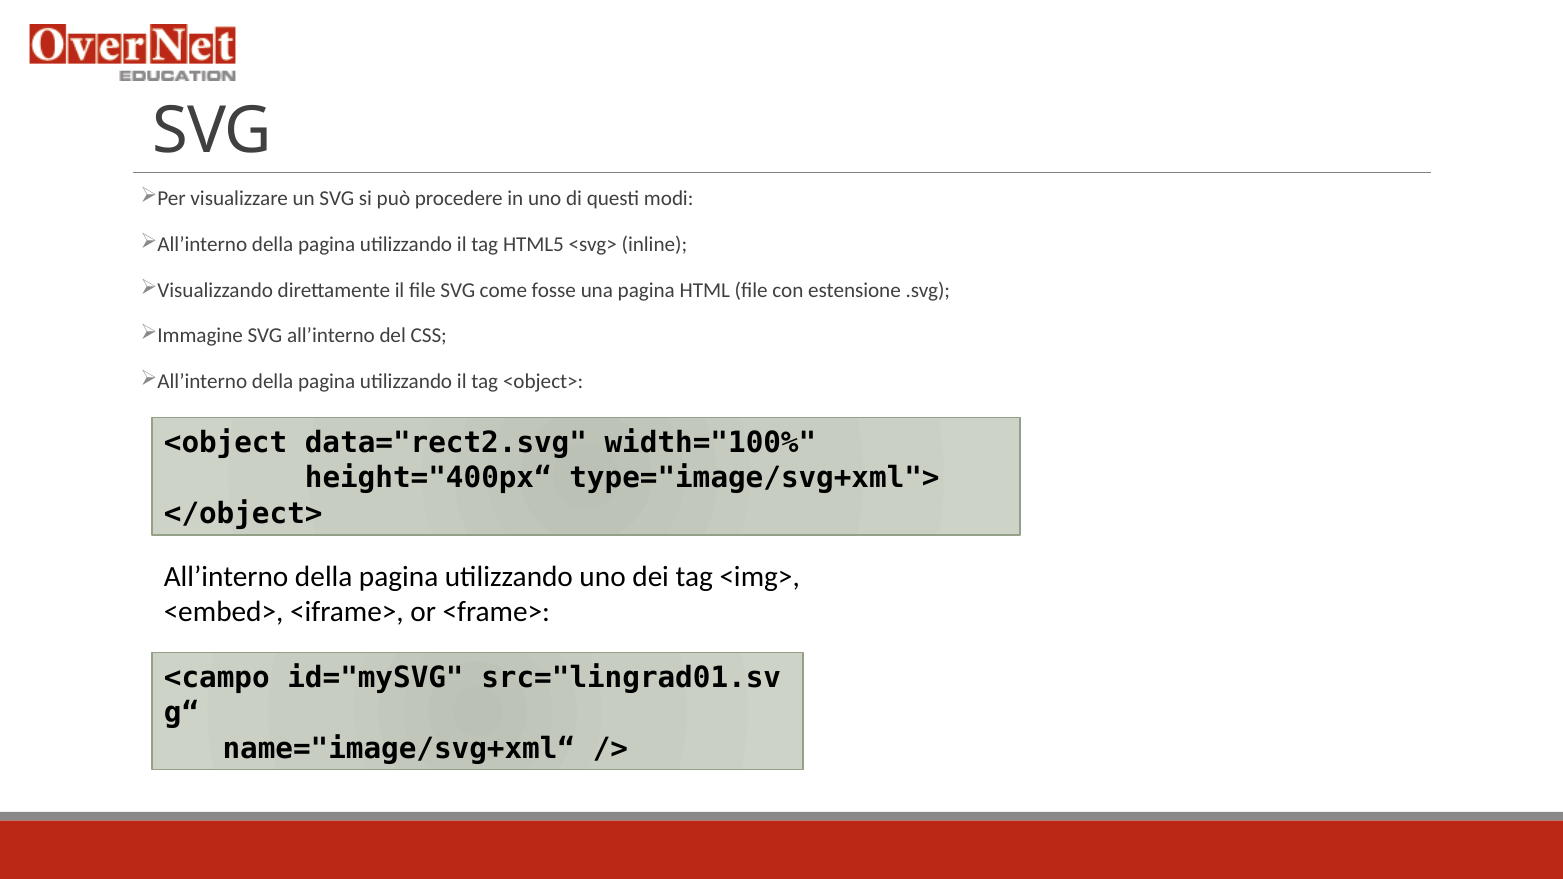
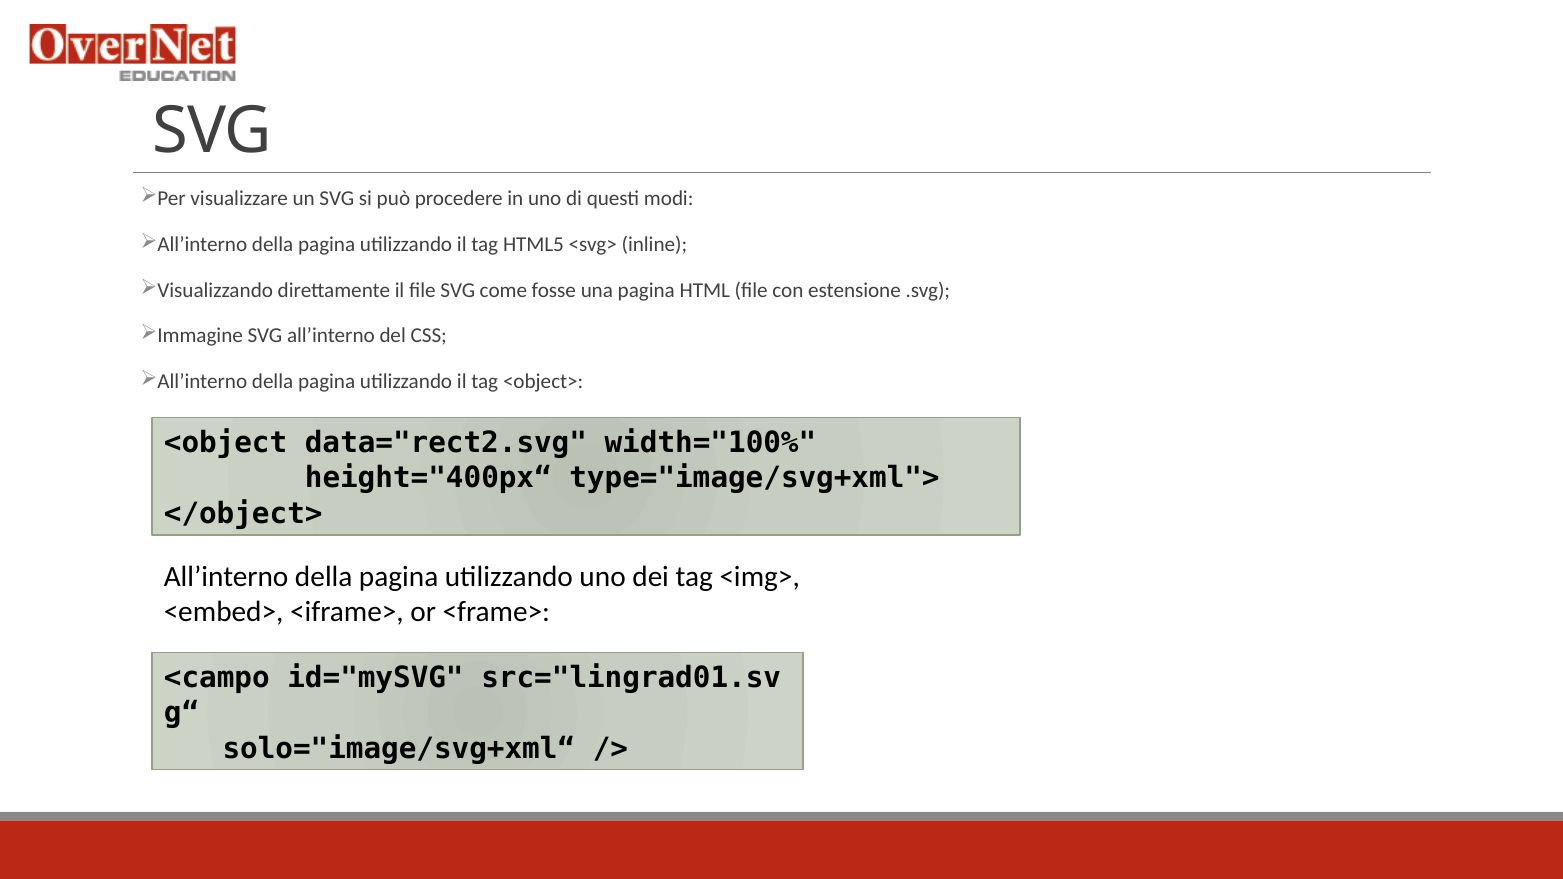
name="image/svg+xml“: name="image/svg+xml“ -> solo="image/svg+xml“ (399, 749)
